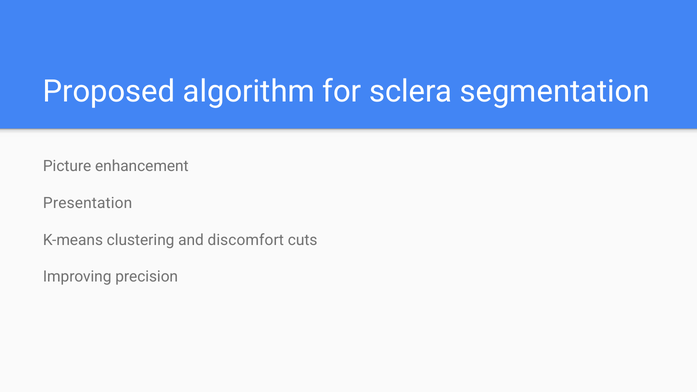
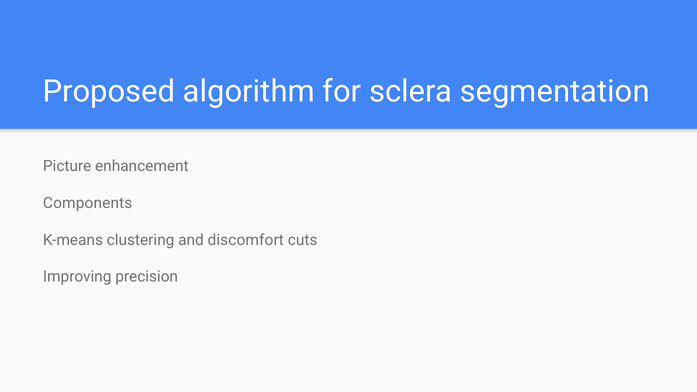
Presentation: Presentation -> Components (88, 203)
